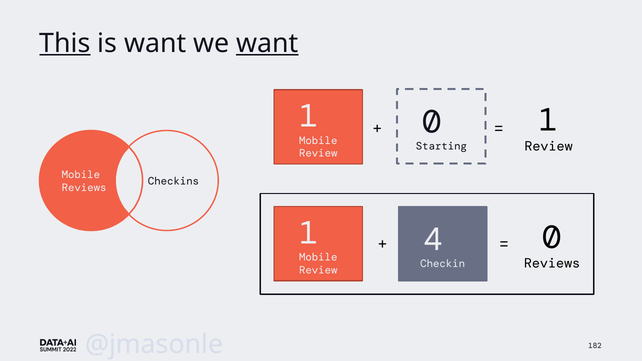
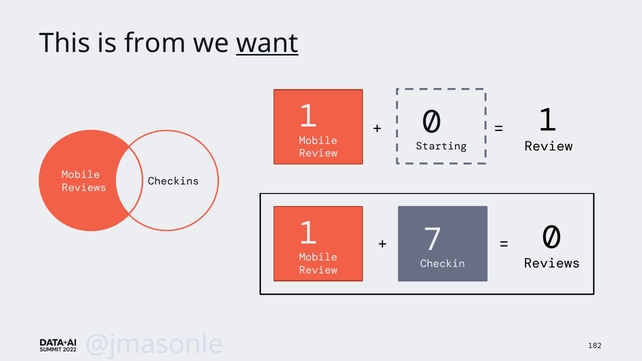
This underline: present -> none (65, 43)
is want: want -> from (155, 43)
4: 4 -> 7 (433, 240)
